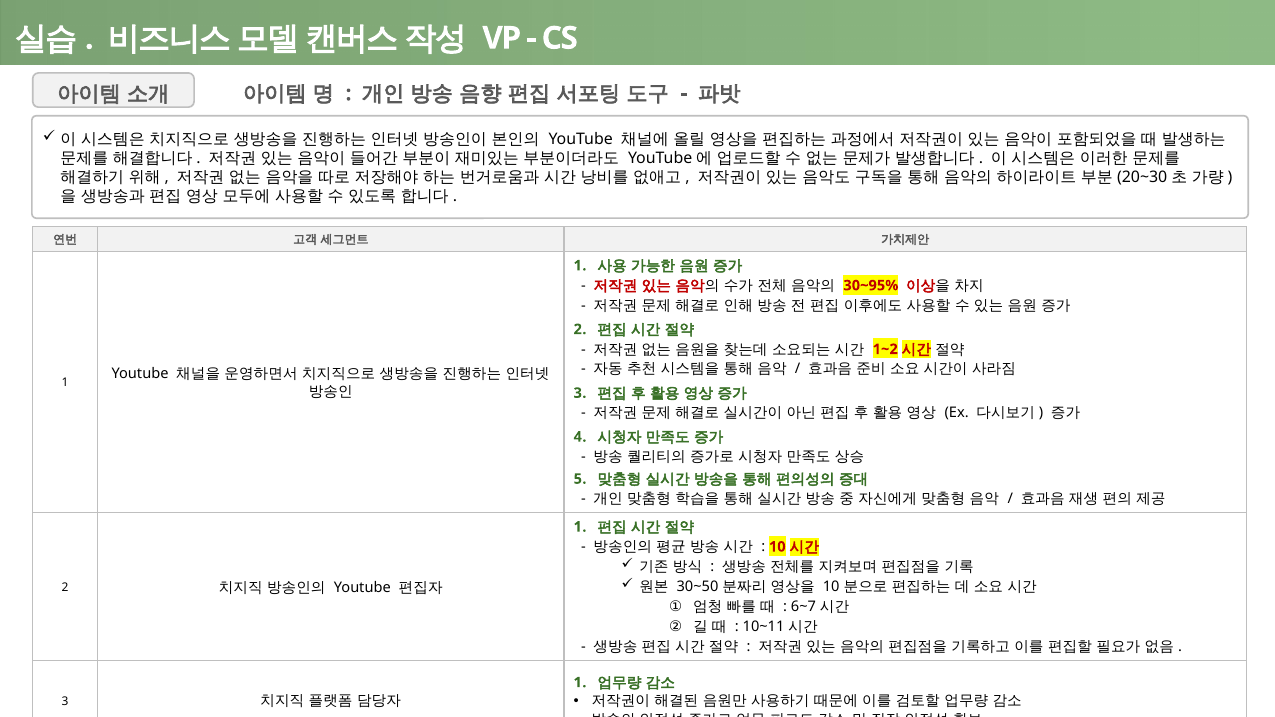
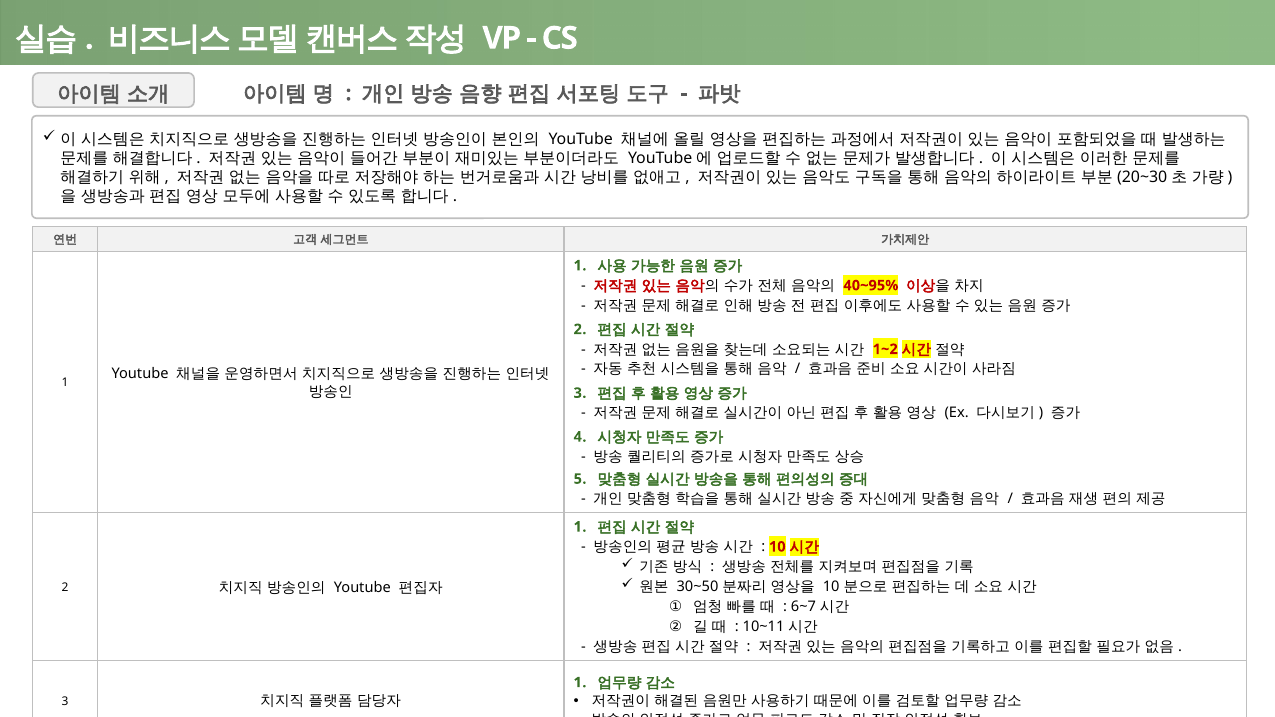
30~95%: 30~95% -> 40~95% (871, 286)
